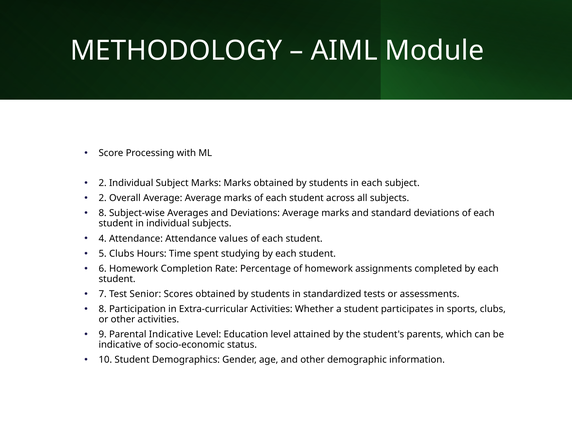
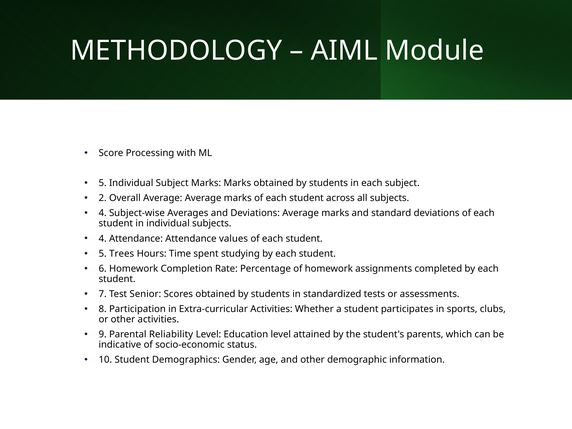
2: 2 -> 5 (103, 183)
8: 8 -> 4 (103, 213)
5 Clubs: Clubs -> Trees (122, 254)
Parental Indicative: Indicative -> Reliability (171, 334)
